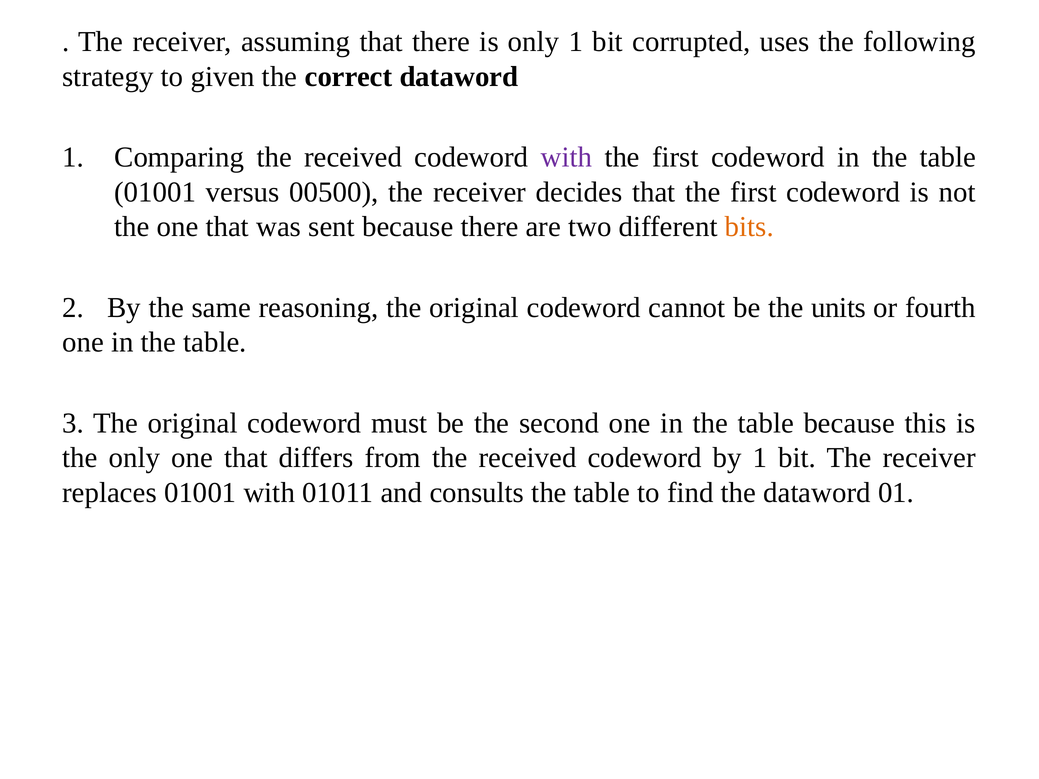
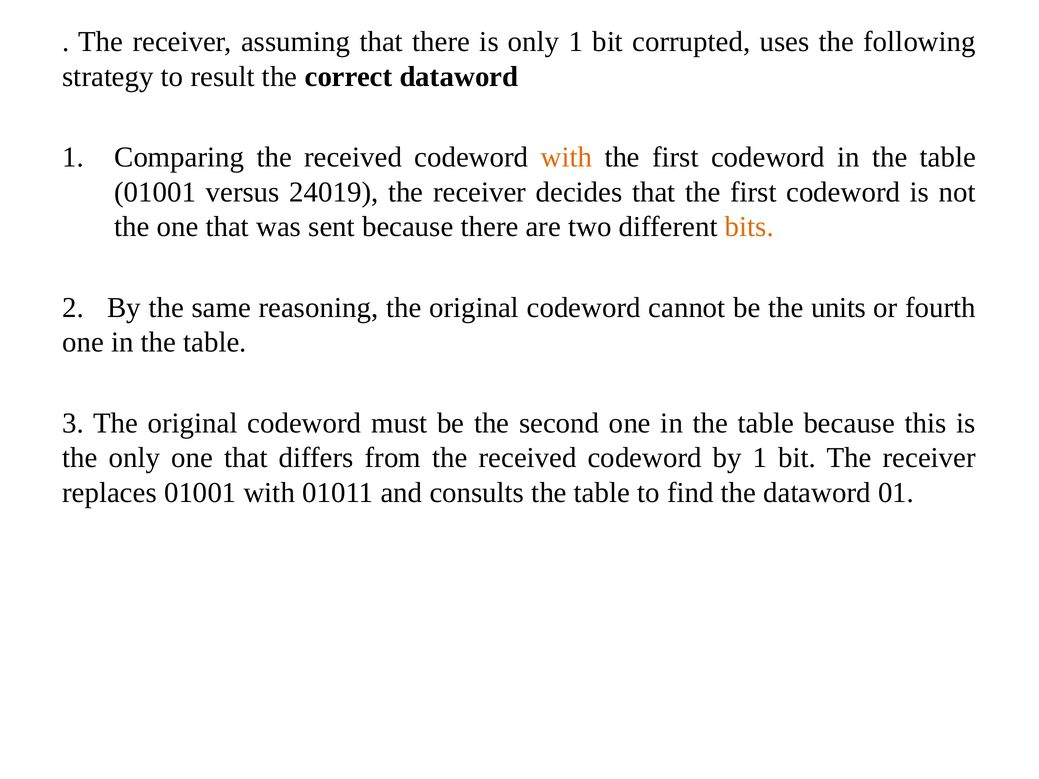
given: given -> result (223, 77)
with colour: purple -> orange (566, 157)
00500: 00500 -> 24019 (334, 192)
